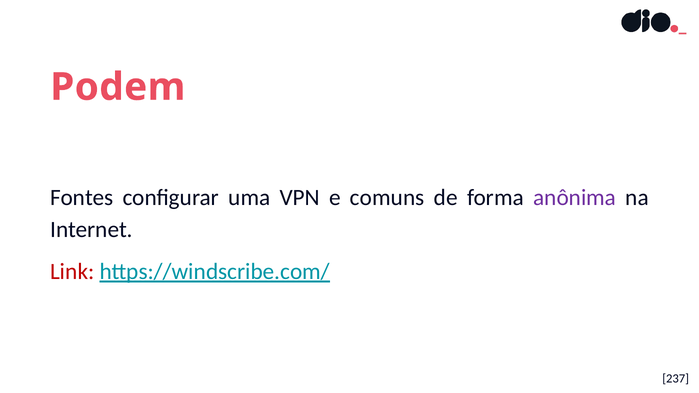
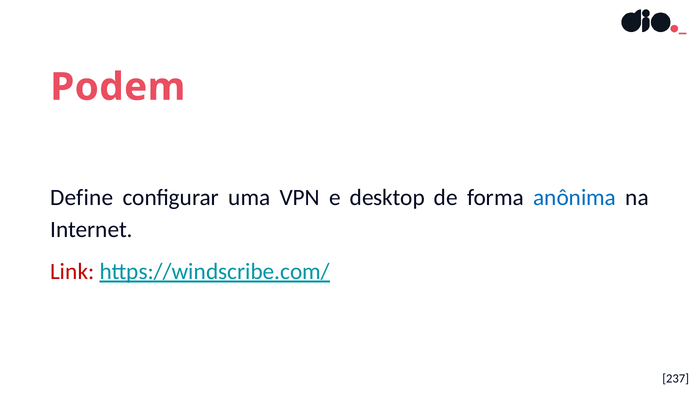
Fontes: Fontes -> Define (82, 198)
comuns: comuns -> desktop (387, 198)
anônima colour: purple -> blue (575, 198)
